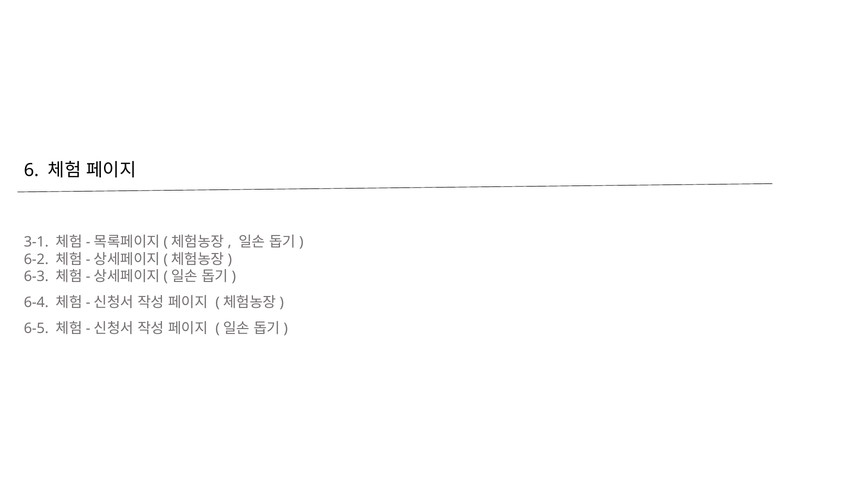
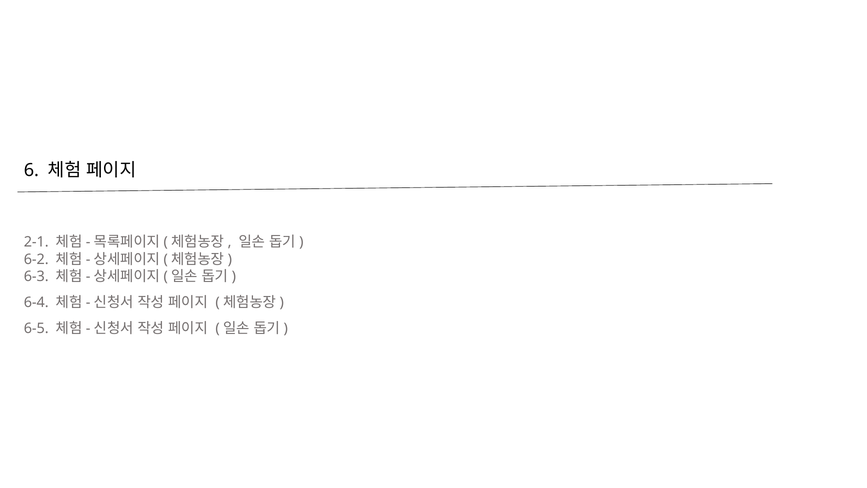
3-1: 3-1 -> 2-1 (36, 242)
